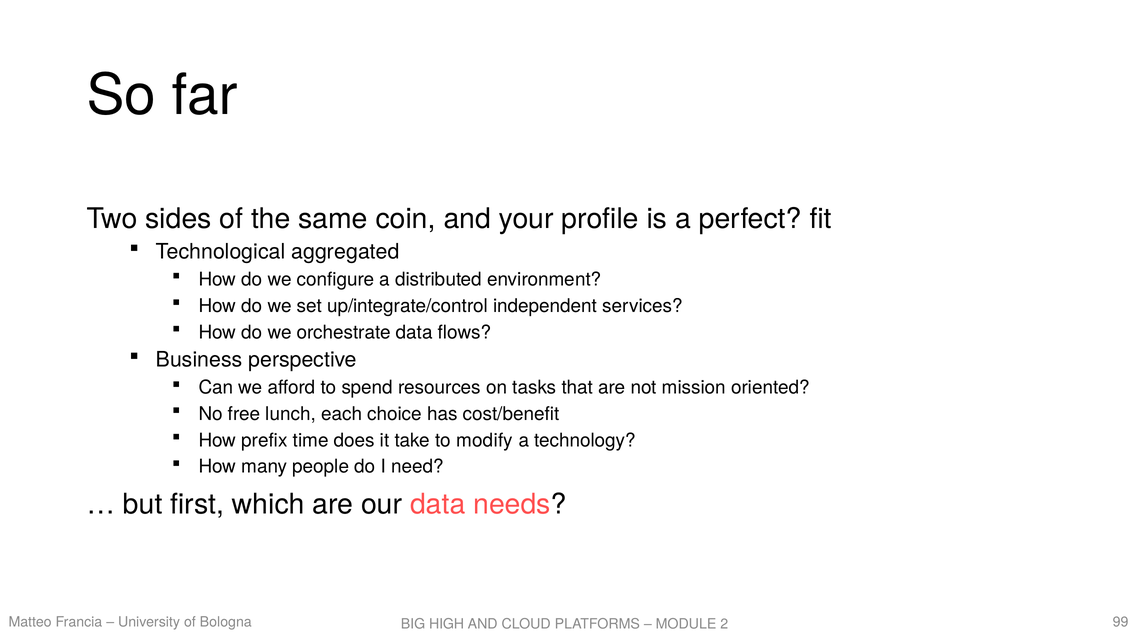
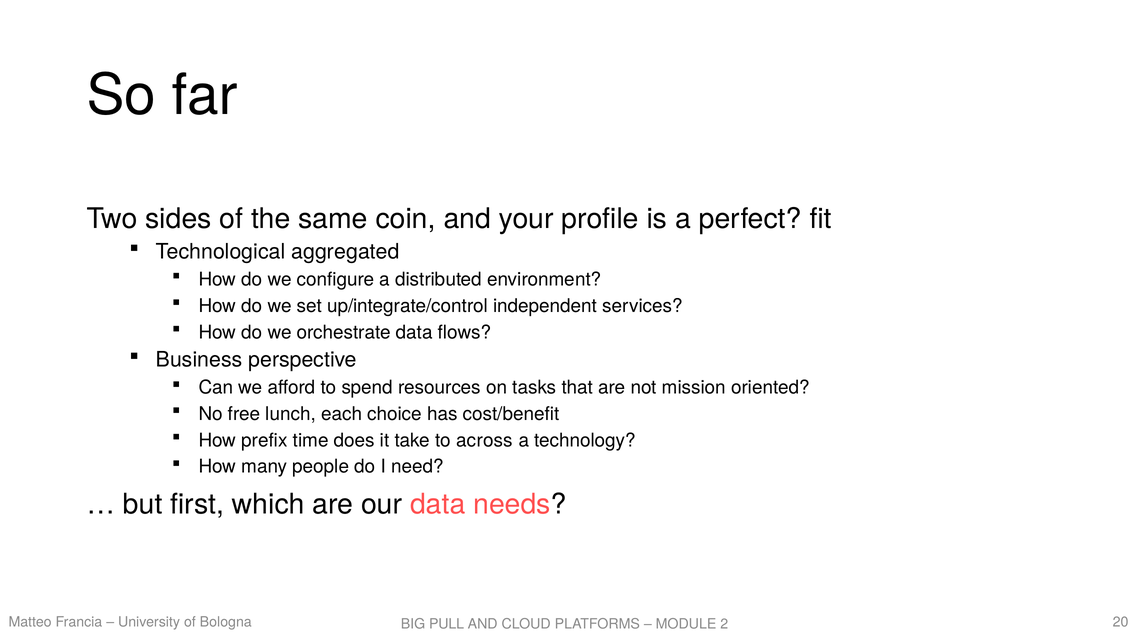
modify: modify -> across (485, 440)
99: 99 -> 20 (1121, 622)
HIGH: HIGH -> PULL (447, 623)
